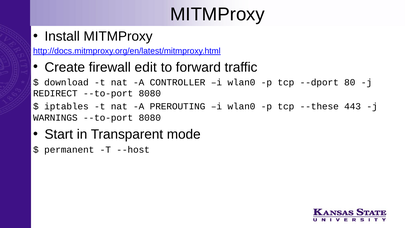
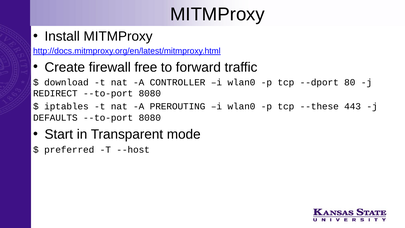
edit: edit -> free (146, 67)
WARNINGS: WARNINGS -> DEFAULTS (55, 118)
permanent: permanent -> preferred (69, 149)
